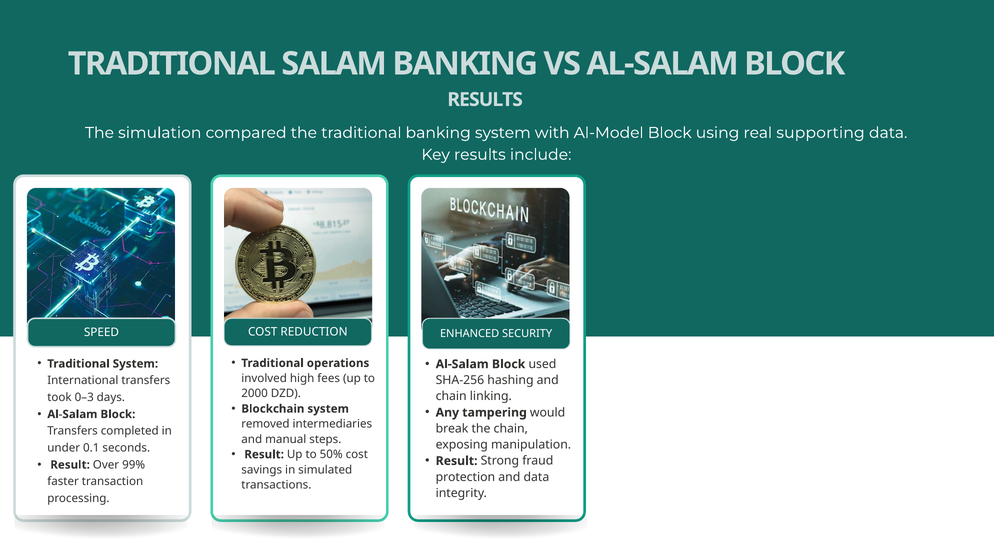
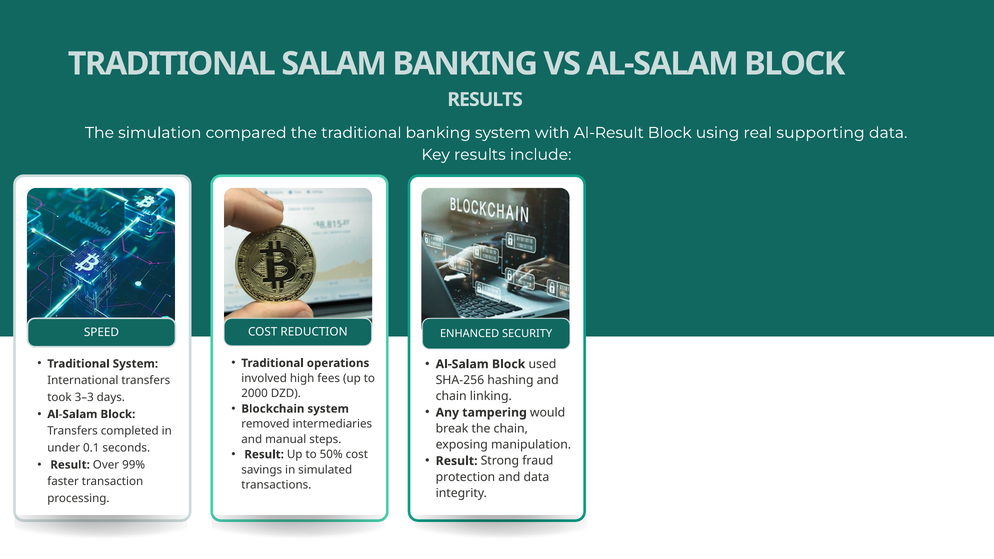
Al-Model: Al-Model -> Al-Result (609, 133)
0–3: 0–3 -> 3–3 (84, 398)
